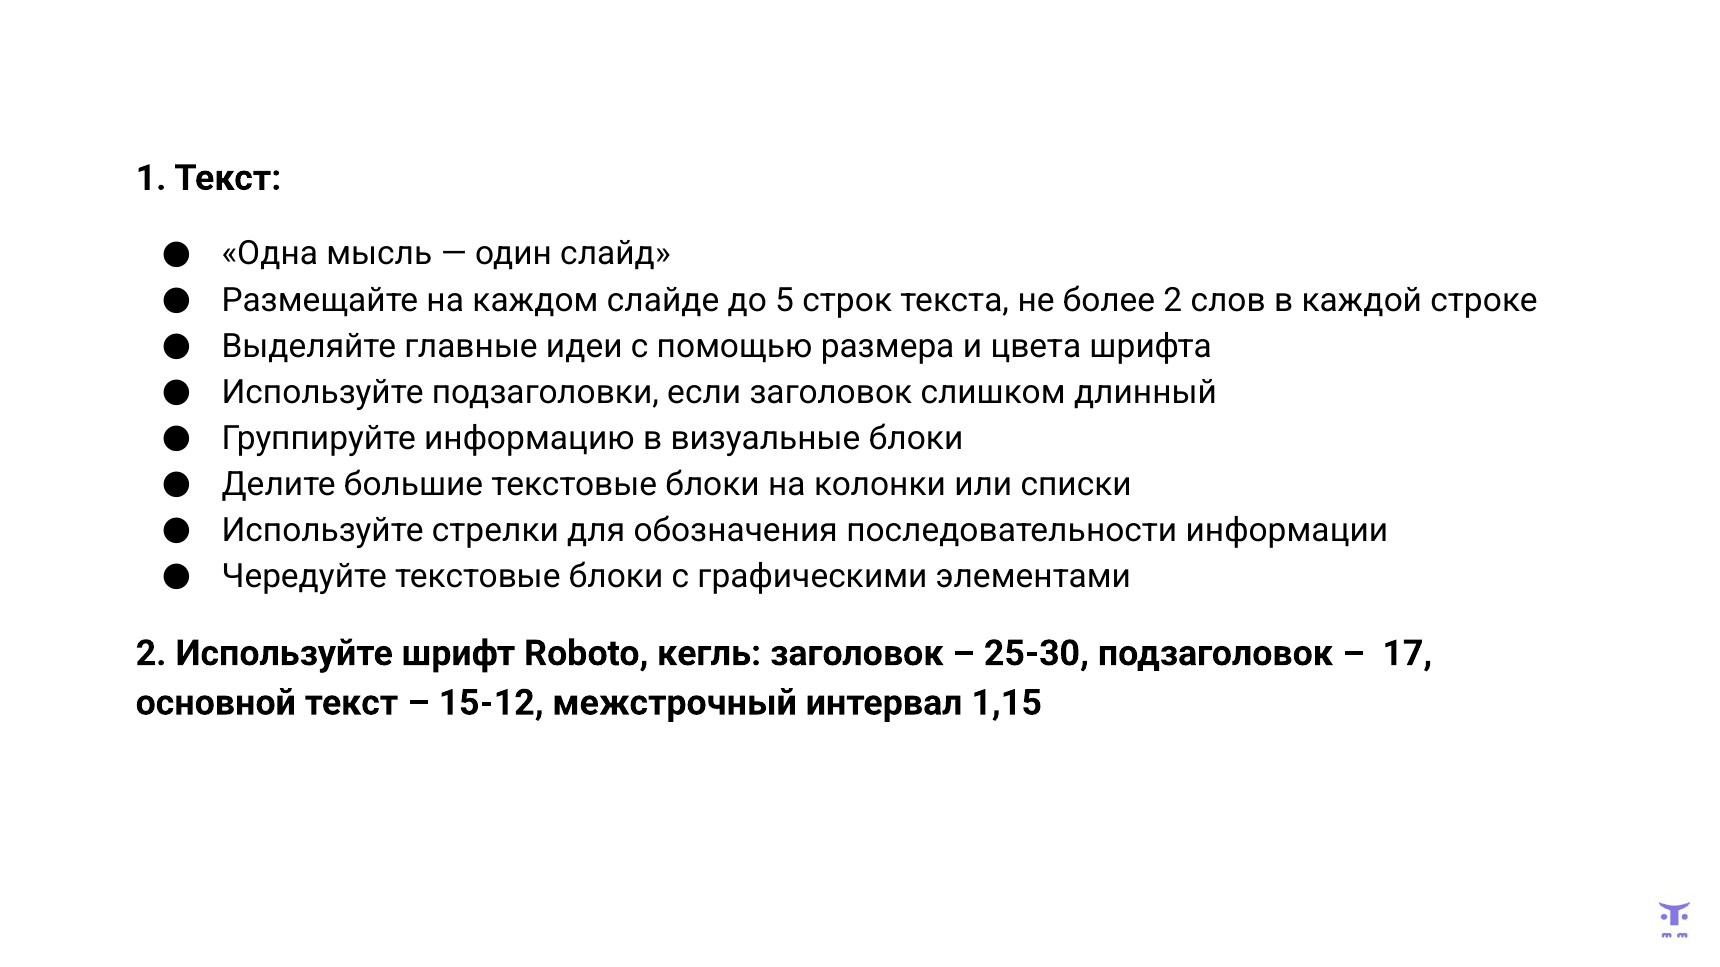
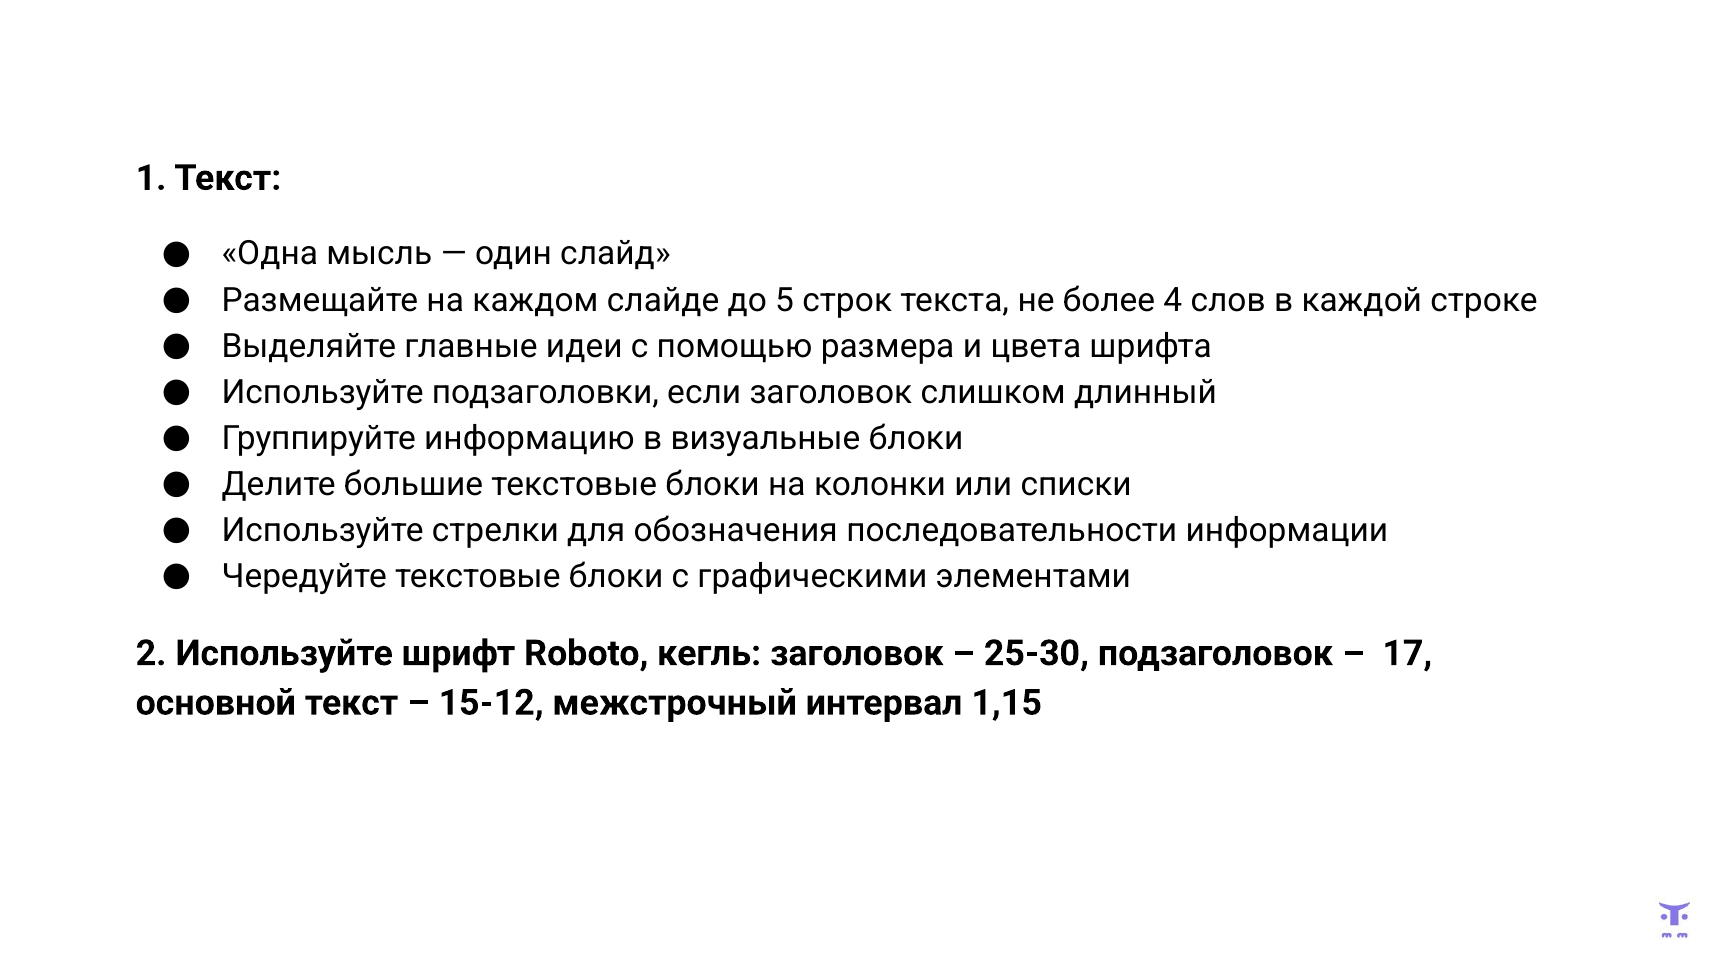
более 2: 2 -> 4 (1173, 300)
